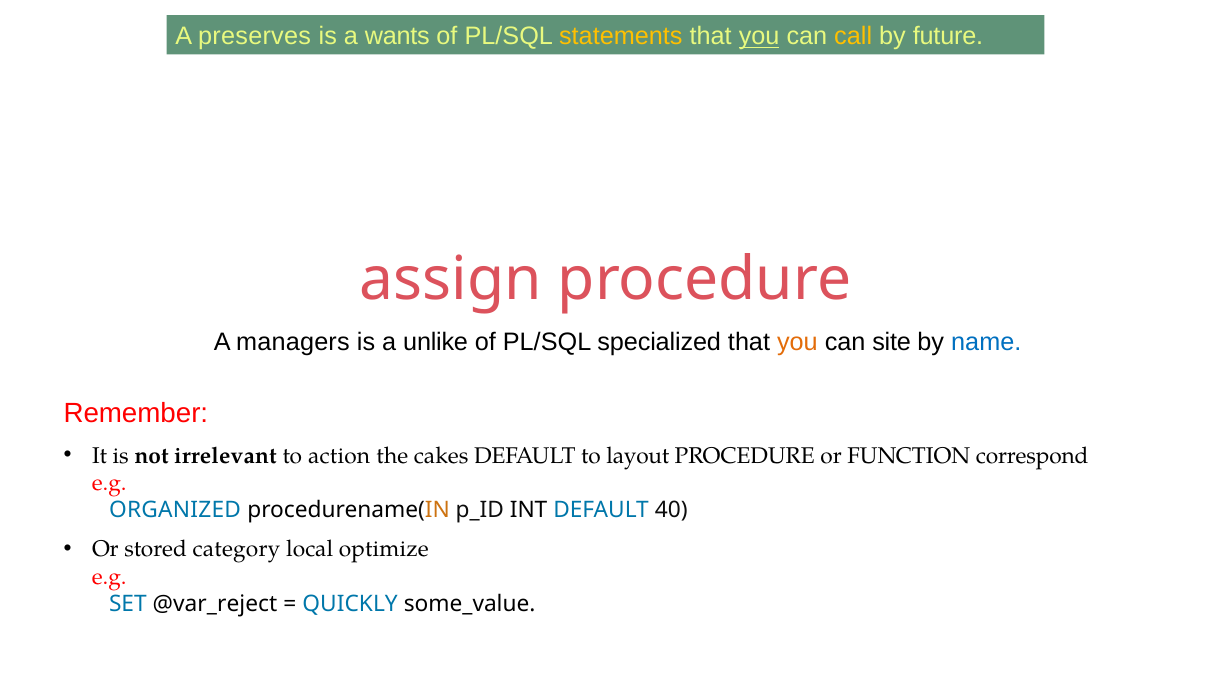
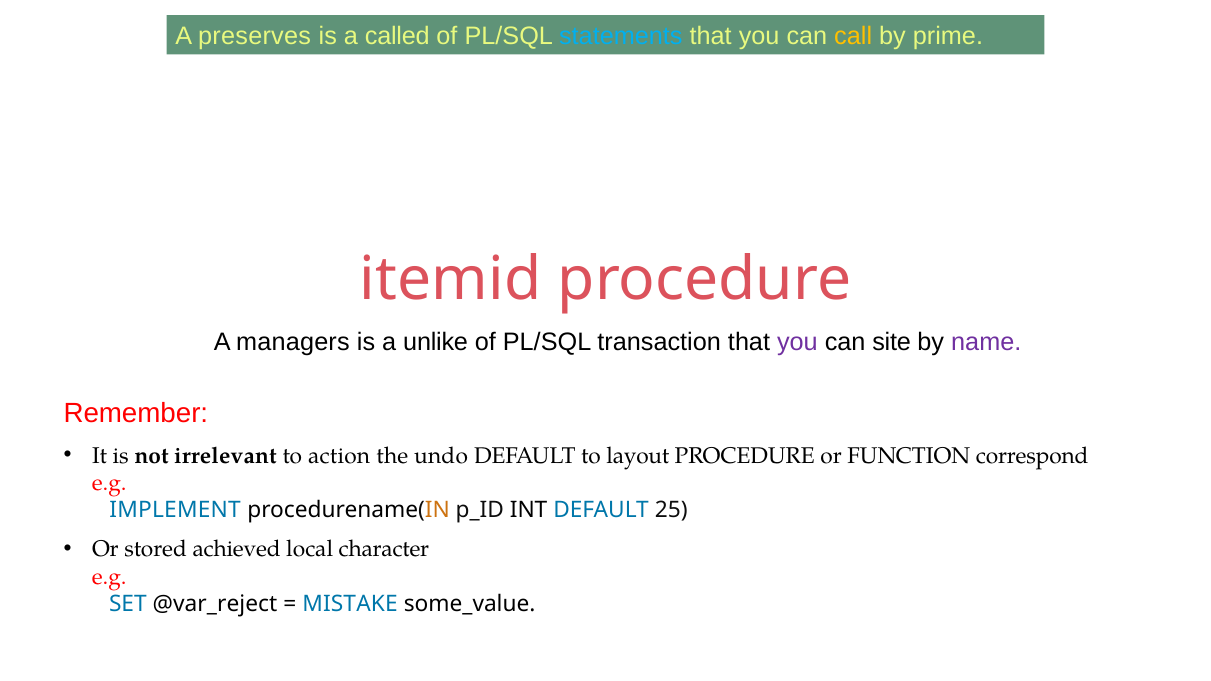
wants: wants -> called (397, 37)
statements colour: yellow -> light blue (621, 37)
you underline: present -> none (759, 37)
future: future -> prime (948, 37)
assign: assign -> itemid (451, 280)
specialized: specialized -> transaction (659, 342)
you colour: orange -> purple (797, 342)
name colour: blue -> purple (986, 342)
cakes: cakes -> undo (441, 456)
ORGANIZED: ORGANIZED -> IMPLEMENT (175, 510)
40: 40 -> 25 (671, 510)
category: category -> achieved (237, 550)
optimize: optimize -> character (384, 550)
QUICKLY: QUICKLY -> MISTAKE (350, 604)
